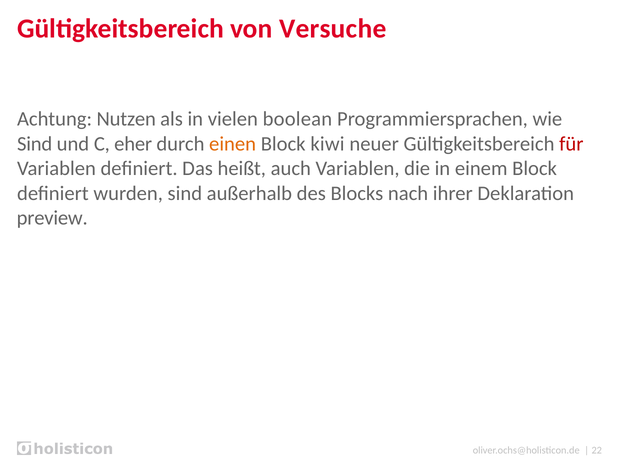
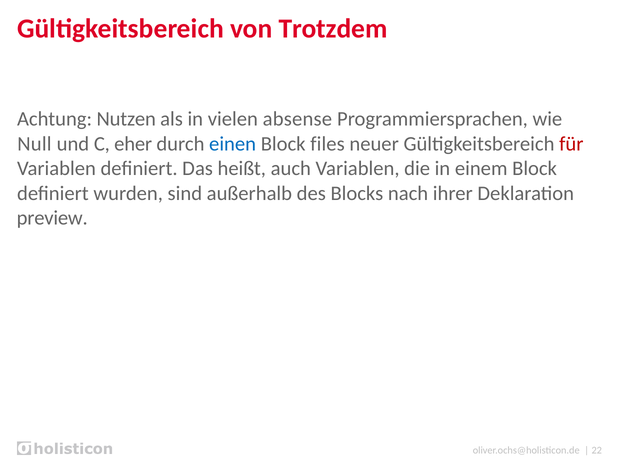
Versuche: Versuche -> Trotzdem (333, 29)
boolean: boolean -> absense (297, 119)
Sind: Sind -> Null (34, 144)
einen colour: orange -> blue (233, 144)
kiwi: kiwi -> files (328, 144)
